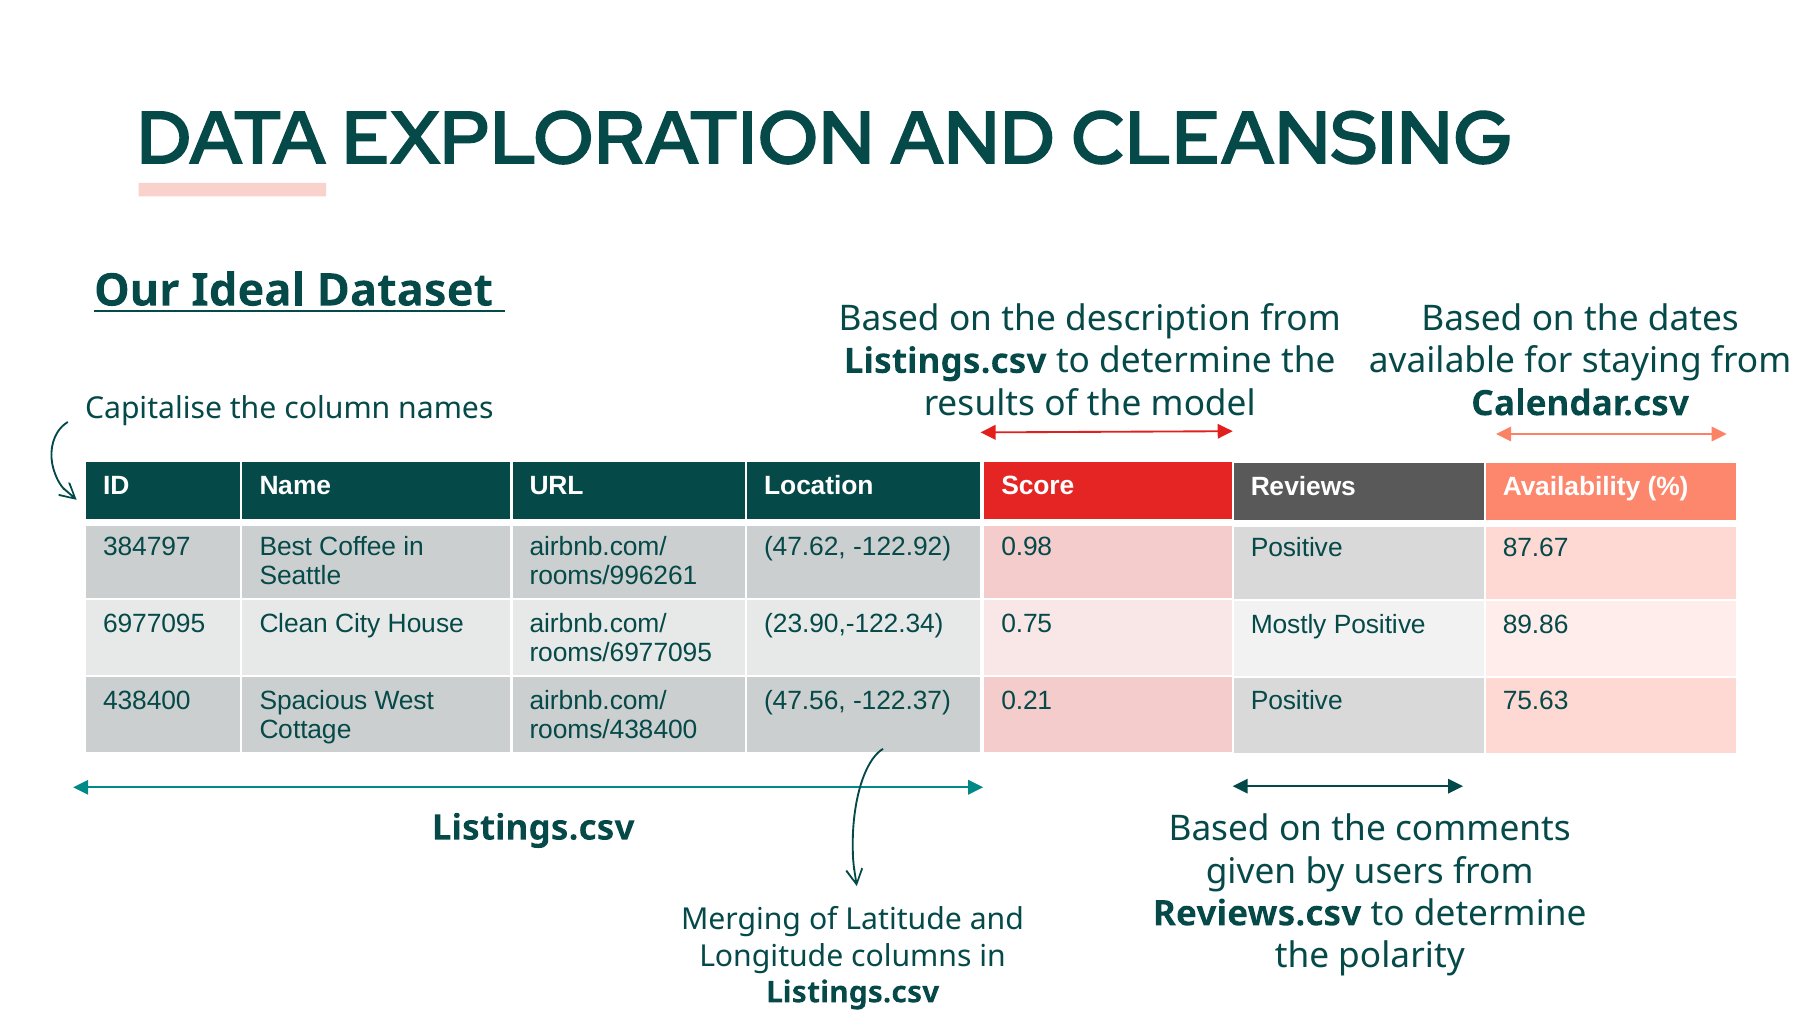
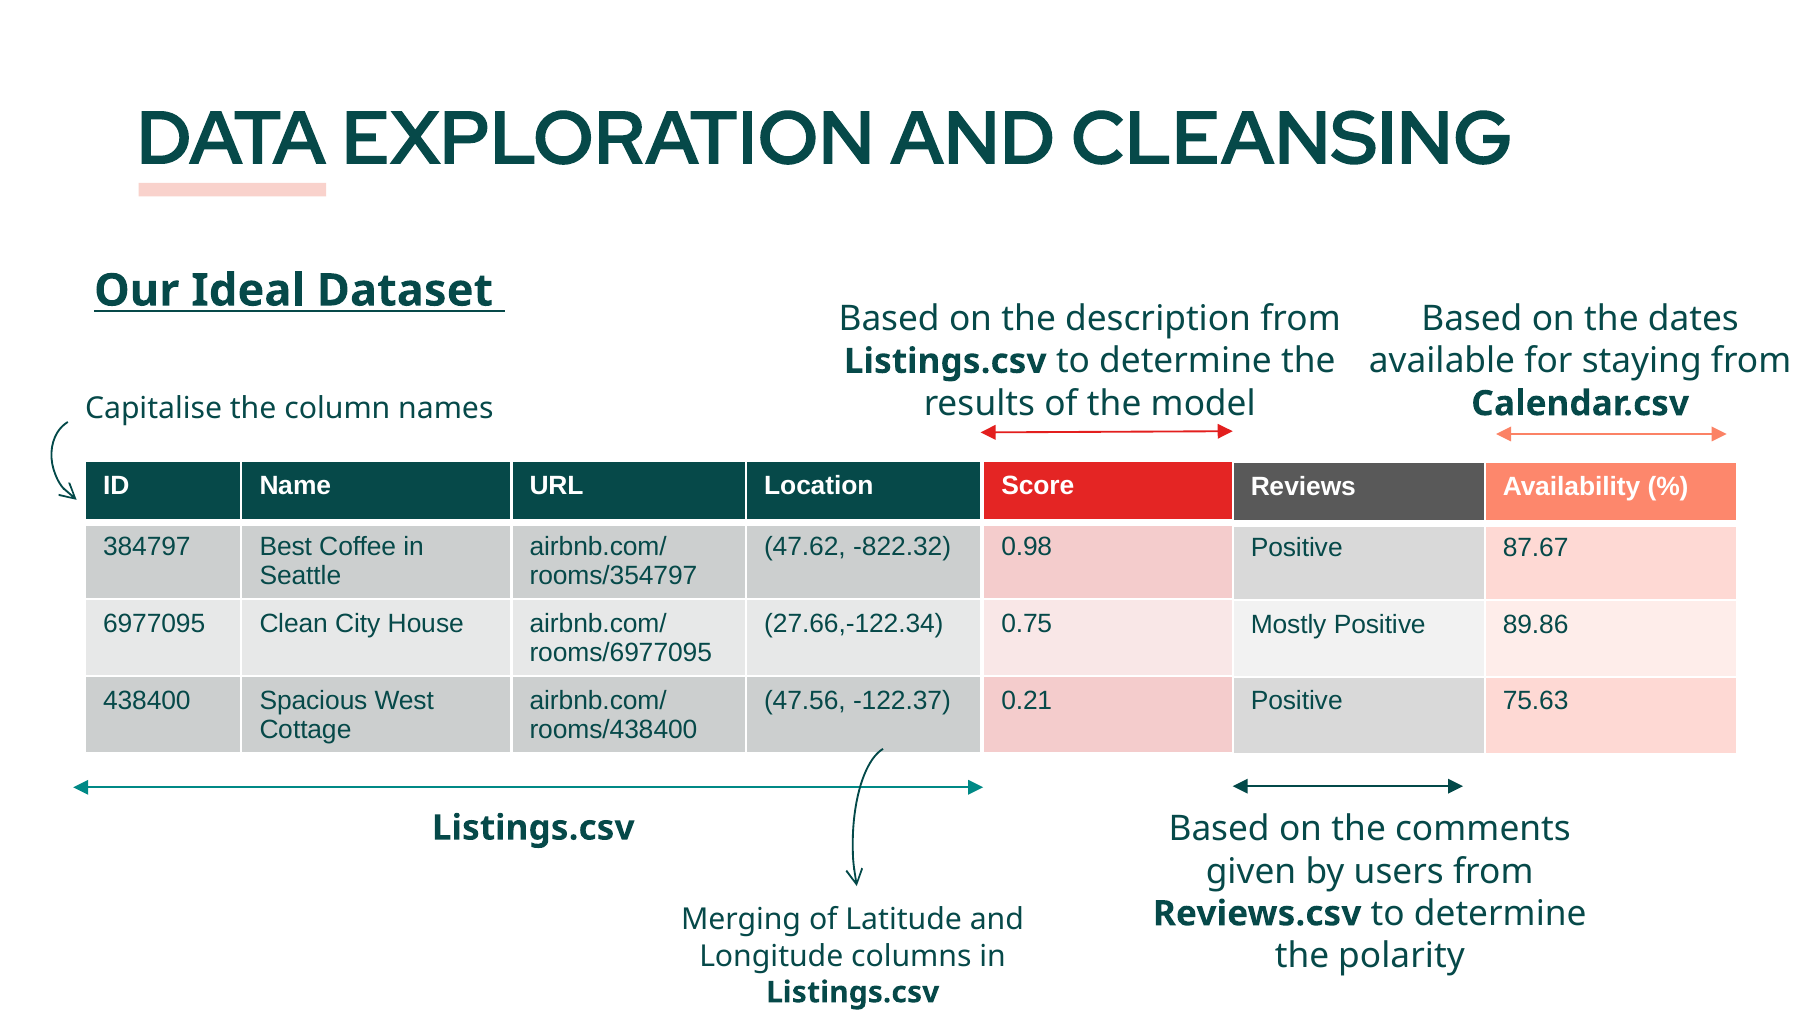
-122.92: -122.92 -> -822.32 (902, 547)
rooms/996261: rooms/996261 -> rooms/354797 (613, 576)
23.90,-122.34: 23.90,-122.34 -> 27.66,-122.34 (854, 623)
